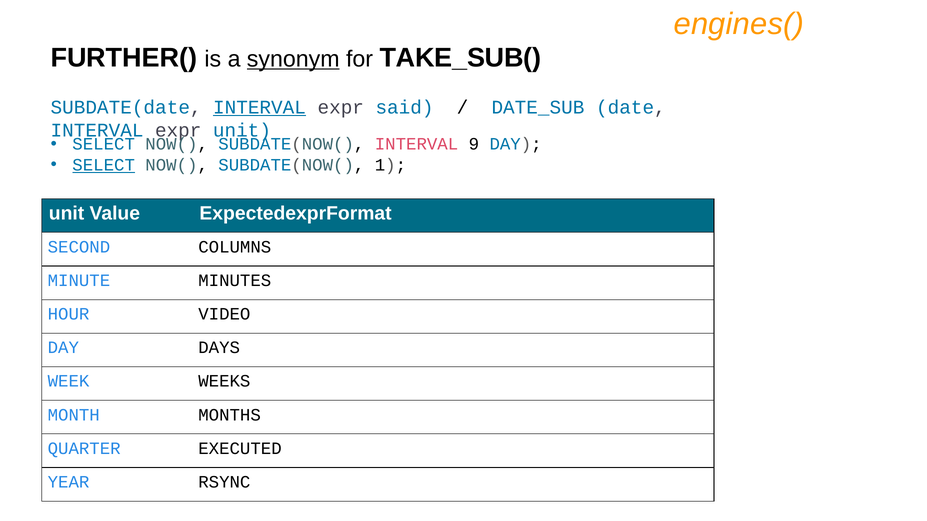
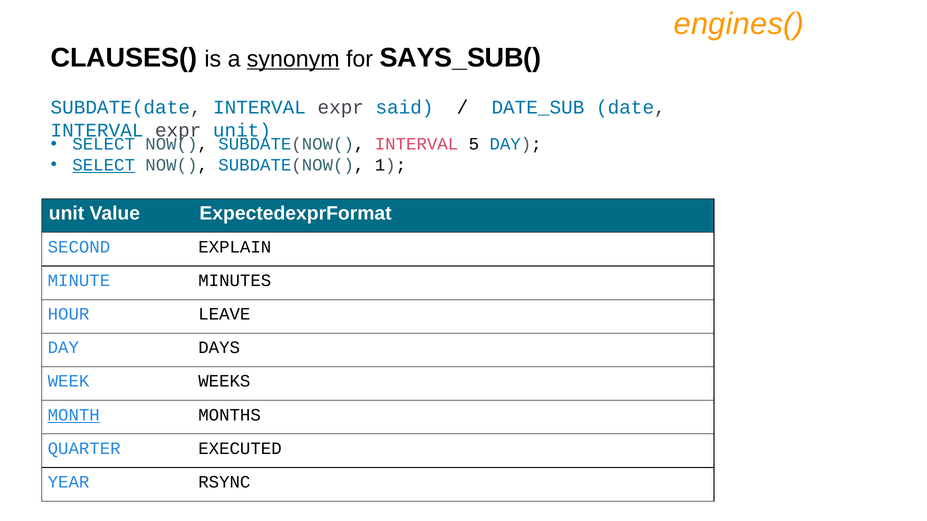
FURTHER(: FURTHER( -> CLAUSES( (124, 58)
TAKE_SUB(: TAKE_SUB( -> SAYS_SUB( (460, 58)
INTERVAL underline: present -> none (259, 107)
9: 9 -> 5 (474, 144)
COLUMNS: COLUMNS -> EXPLAIN (235, 247)
VIDEO: VIDEO -> LEAVE (224, 314)
MONTH underline: none -> present (74, 415)
